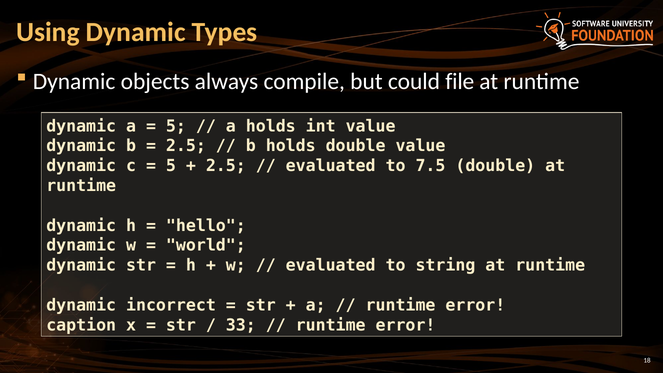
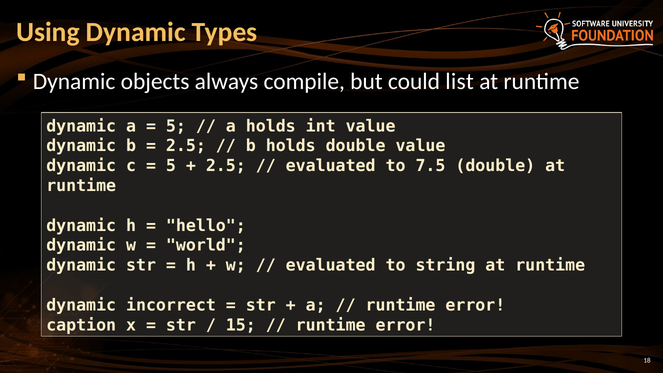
file: file -> list (460, 82)
33: 33 -> 15 (241, 325)
